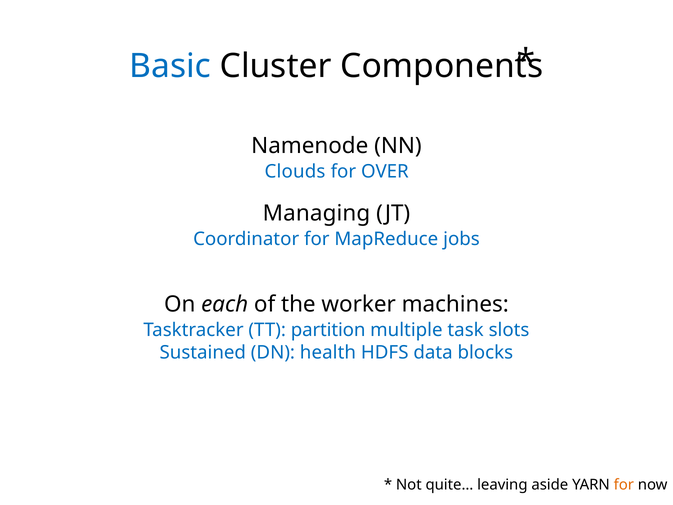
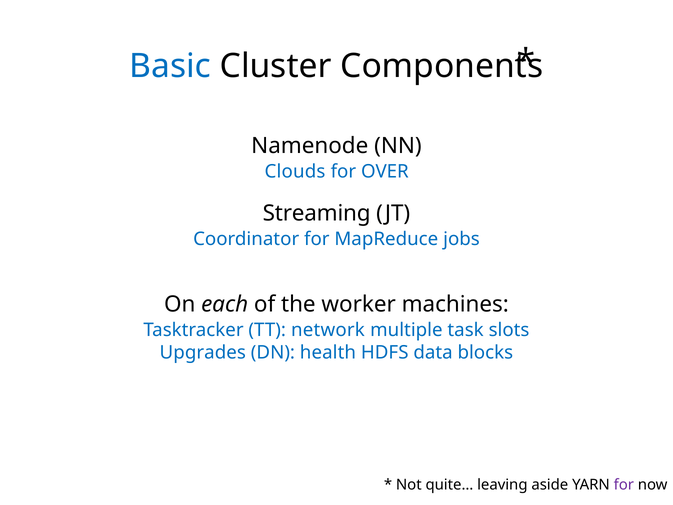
Managing: Managing -> Streaming (317, 213)
partition: partition -> network (328, 330)
Sustained: Sustained -> Upgrades (203, 352)
for colour: orange -> purple (624, 484)
